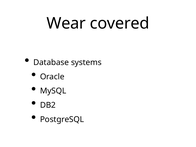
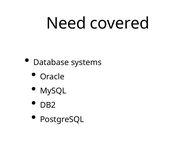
Wear: Wear -> Need (66, 23)
